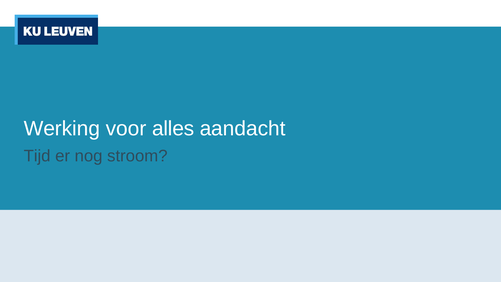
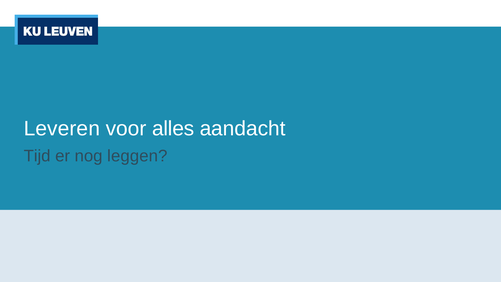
Werking: Werking -> Leveren (62, 129)
stroom: stroom -> leggen (137, 156)
